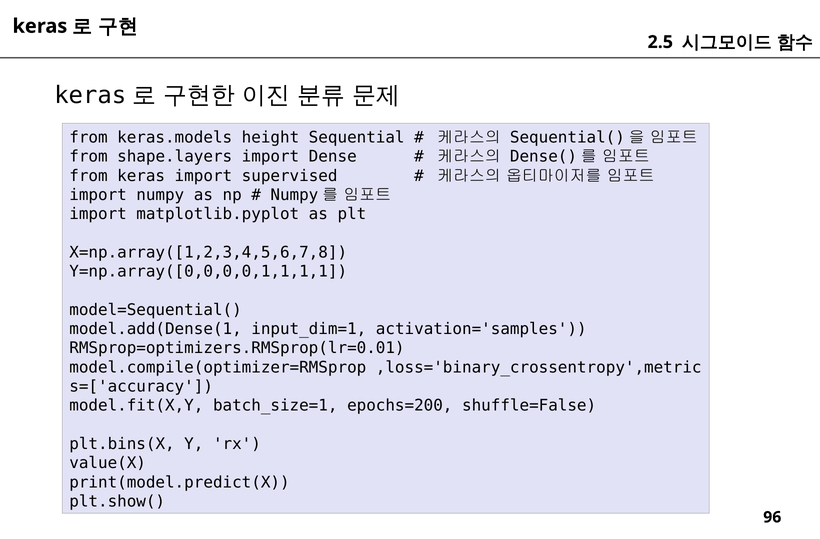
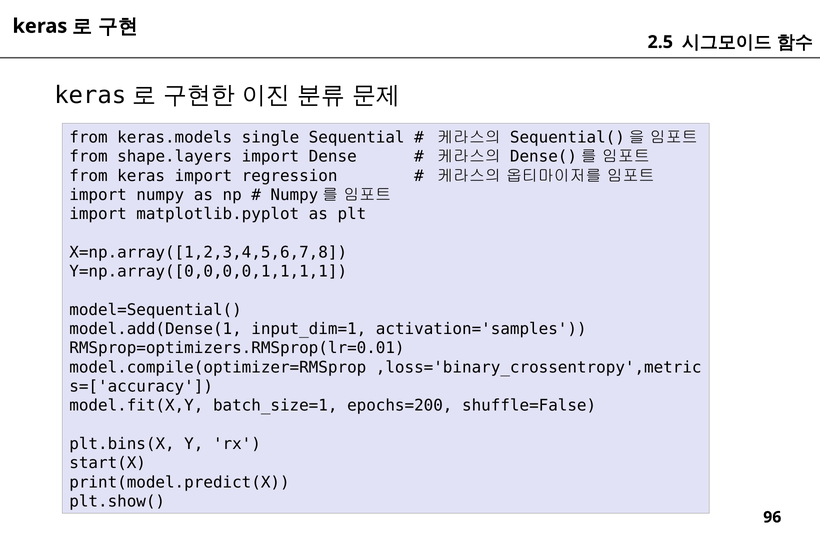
height: height -> single (270, 137)
supervised: supervised -> regression (290, 176)
value(X: value(X -> start(X (108, 463)
